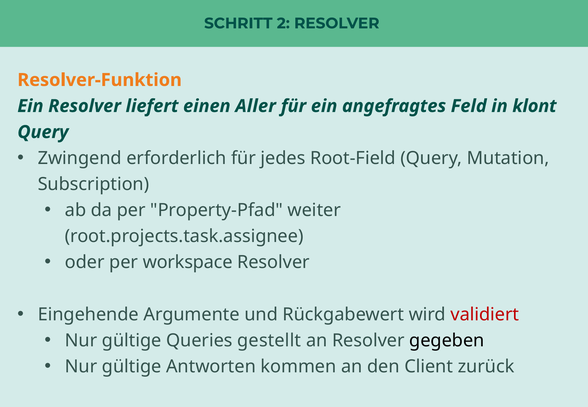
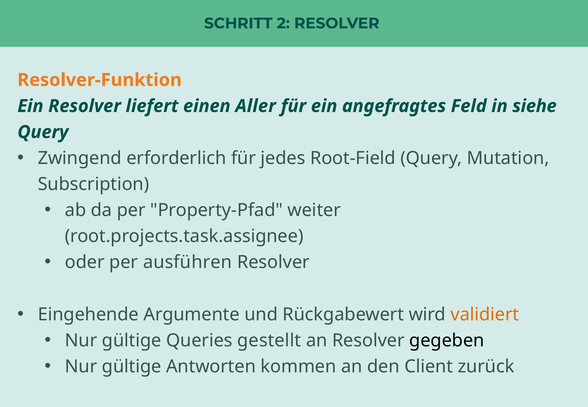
klont: klont -> siehe (535, 106)
workspace: workspace -> ausführen (187, 262)
validiert colour: red -> orange (485, 314)
